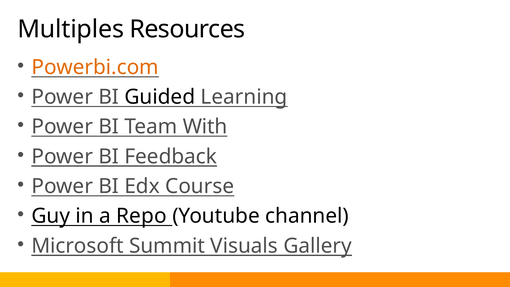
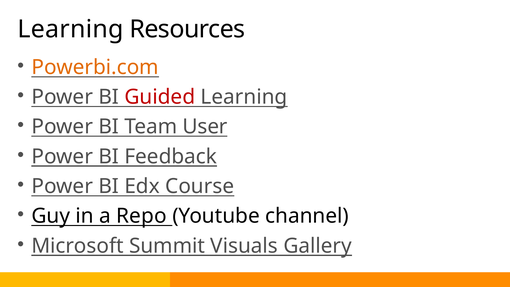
Multiples: Multiples -> Learning (71, 29)
Guided colour: black -> red (160, 97)
With: With -> User (205, 127)
